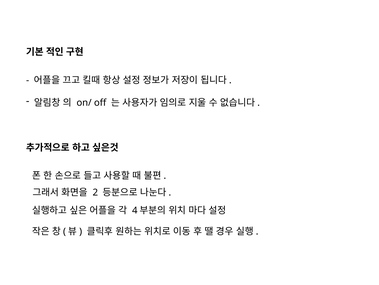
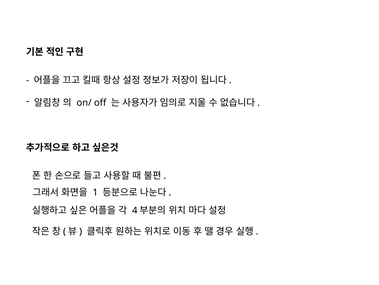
2: 2 -> 1 (95, 192)
